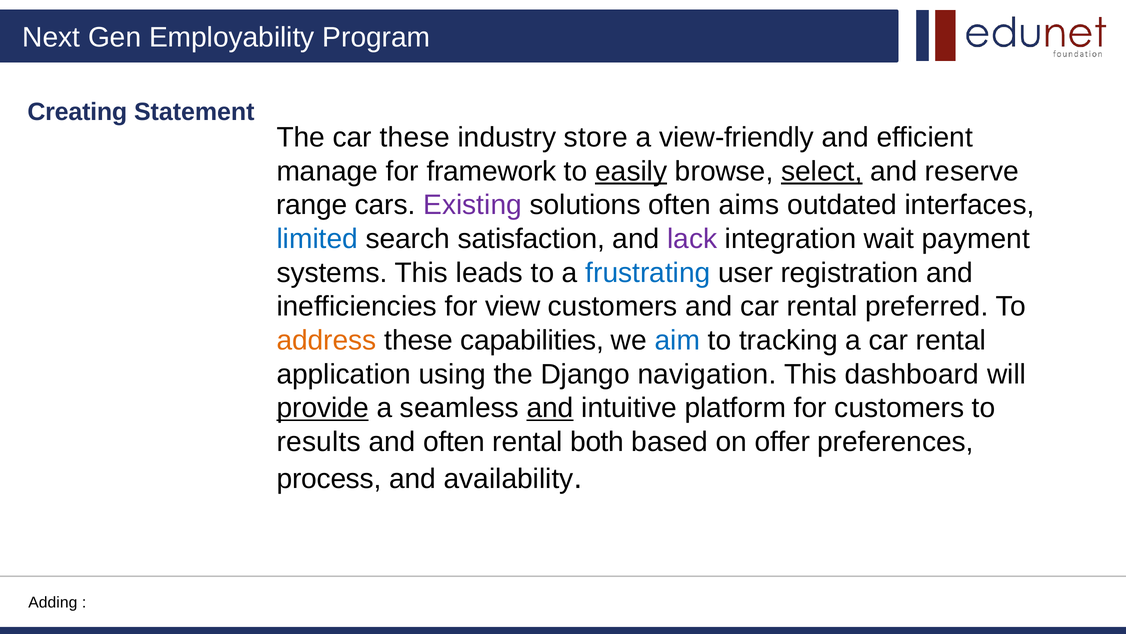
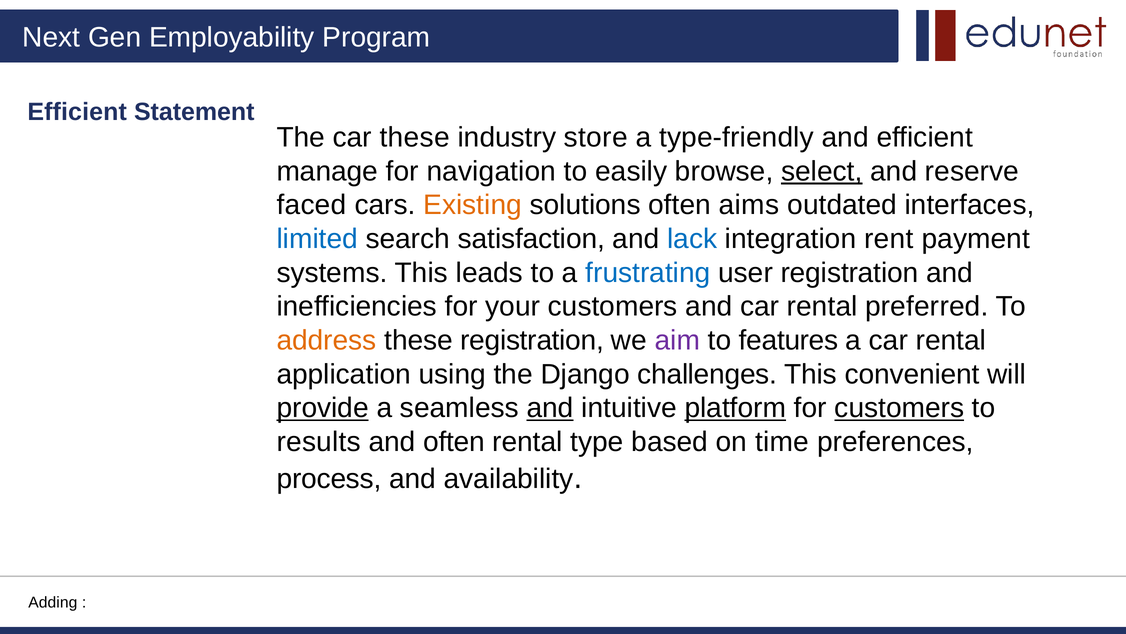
Creating: Creating -> Efficient (77, 112)
view-friendly: view-friendly -> type-friendly (737, 137)
framework: framework -> navigation (491, 171)
easily underline: present -> none (631, 171)
range: range -> faced (312, 205)
Existing colour: purple -> orange (473, 205)
lack colour: purple -> blue (692, 239)
wait: wait -> rent (889, 239)
view: view -> your (513, 306)
these capabilities: capabilities -> registration (532, 340)
aim colour: blue -> purple (677, 340)
tracking: tracking -> features (789, 340)
navigation: navigation -> challenges (707, 374)
dashboard: dashboard -> convenient (912, 374)
platform underline: none -> present (735, 408)
customers underline: none -> present (899, 408)
both: both -> type (597, 441)
offer: offer -> time (782, 441)
